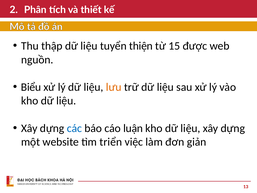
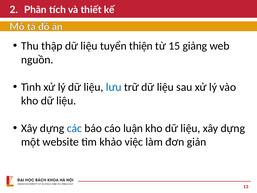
được: được -> giảng (195, 46)
Biểu: Biểu -> Tình (31, 87)
lưu colour: orange -> blue (114, 87)
triển: triển -> khảo (111, 142)
